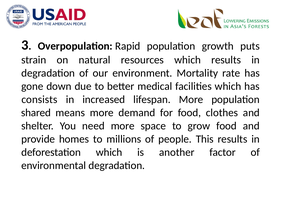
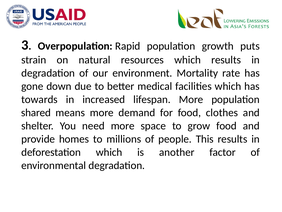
consists: consists -> towards (39, 99)
